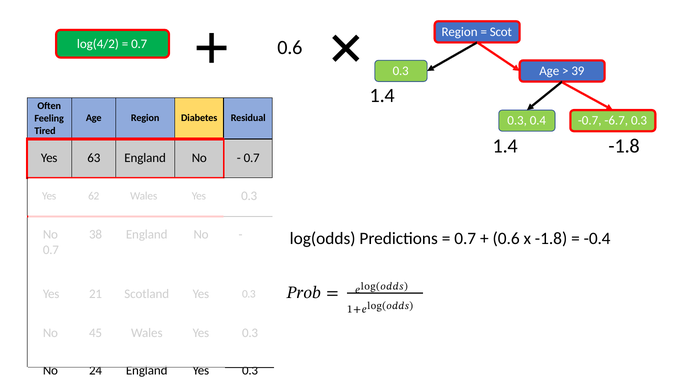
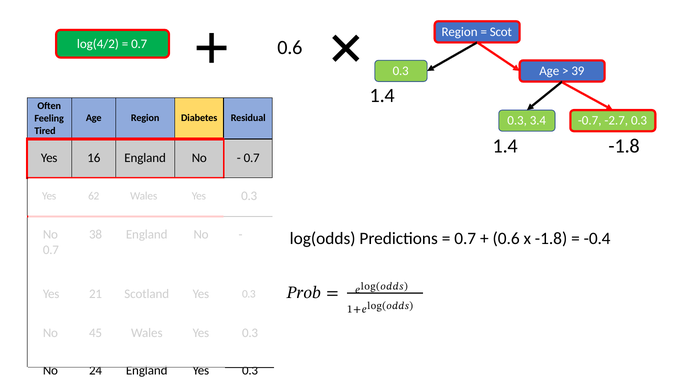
0.4: 0.4 -> 3.4 (538, 121)
-6.7: -6.7 -> -2.7 (616, 121)
63: 63 -> 16 (94, 158)
